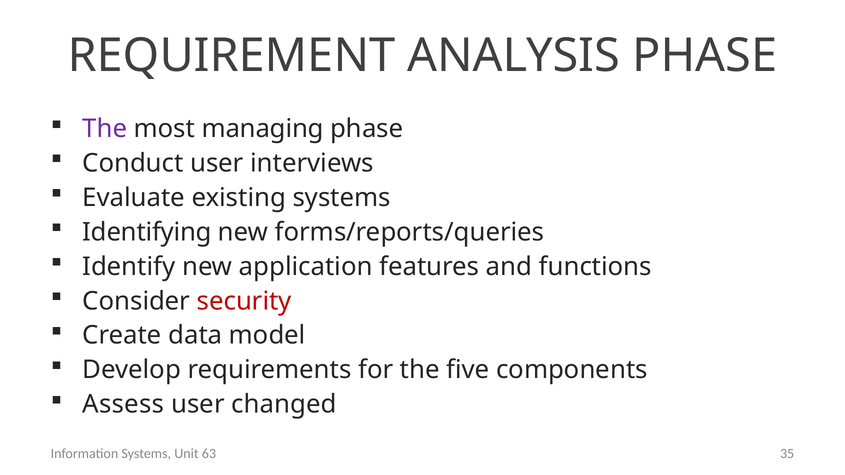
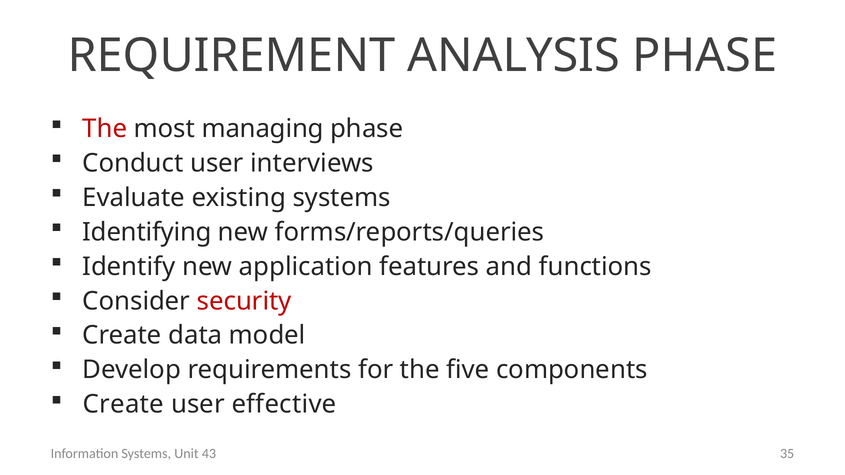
The colour: purple -> red (105, 129)
Assess: Assess -> Create (123, 405)
changed: changed -> effective (284, 405)
63: 63 -> 43 (209, 454)
